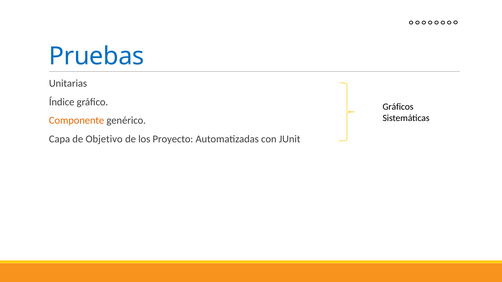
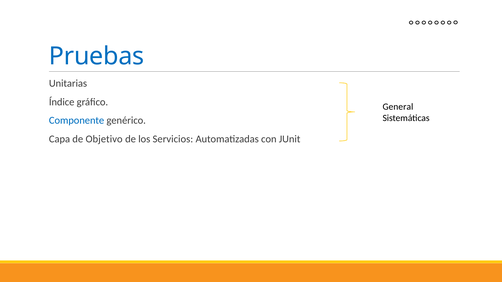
Gráficos: Gráficos -> General (398, 107)
Componente colour: orange -> blue (77, 121)
Proyecto: Proyecto -> Servicios (173, 139)
